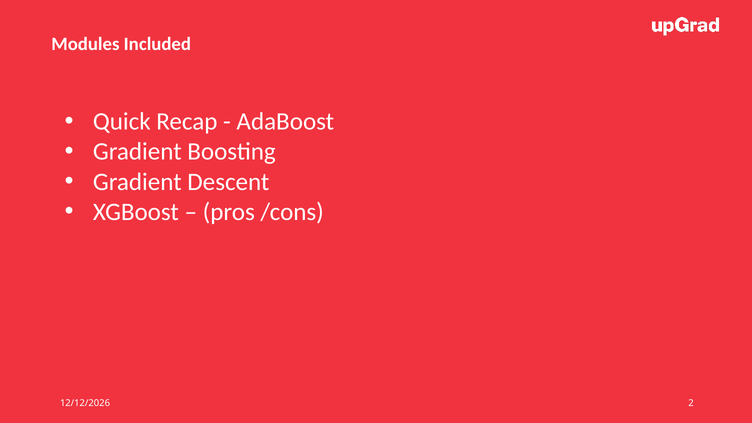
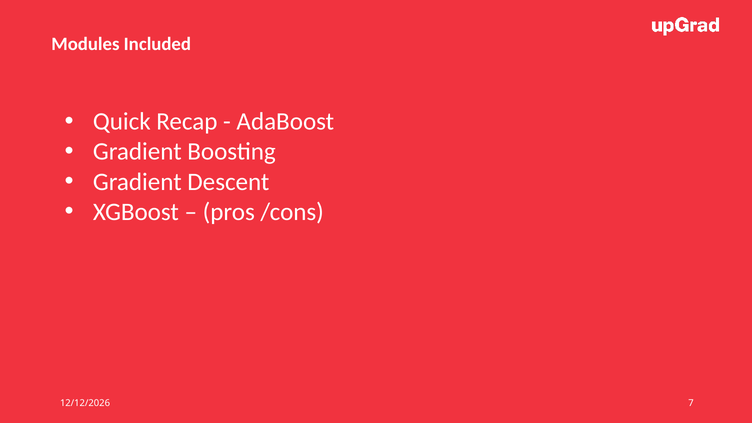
2: 2 -> 7 (691, 403)
